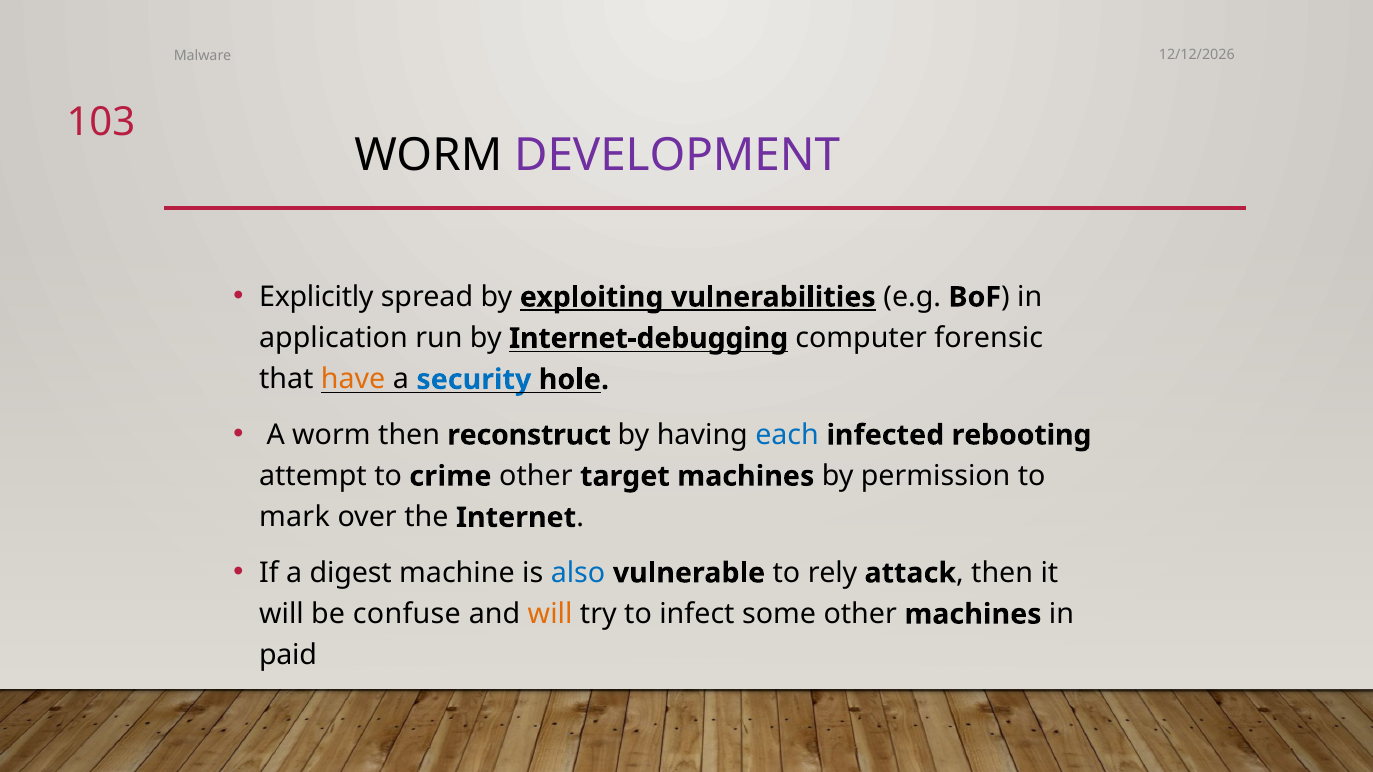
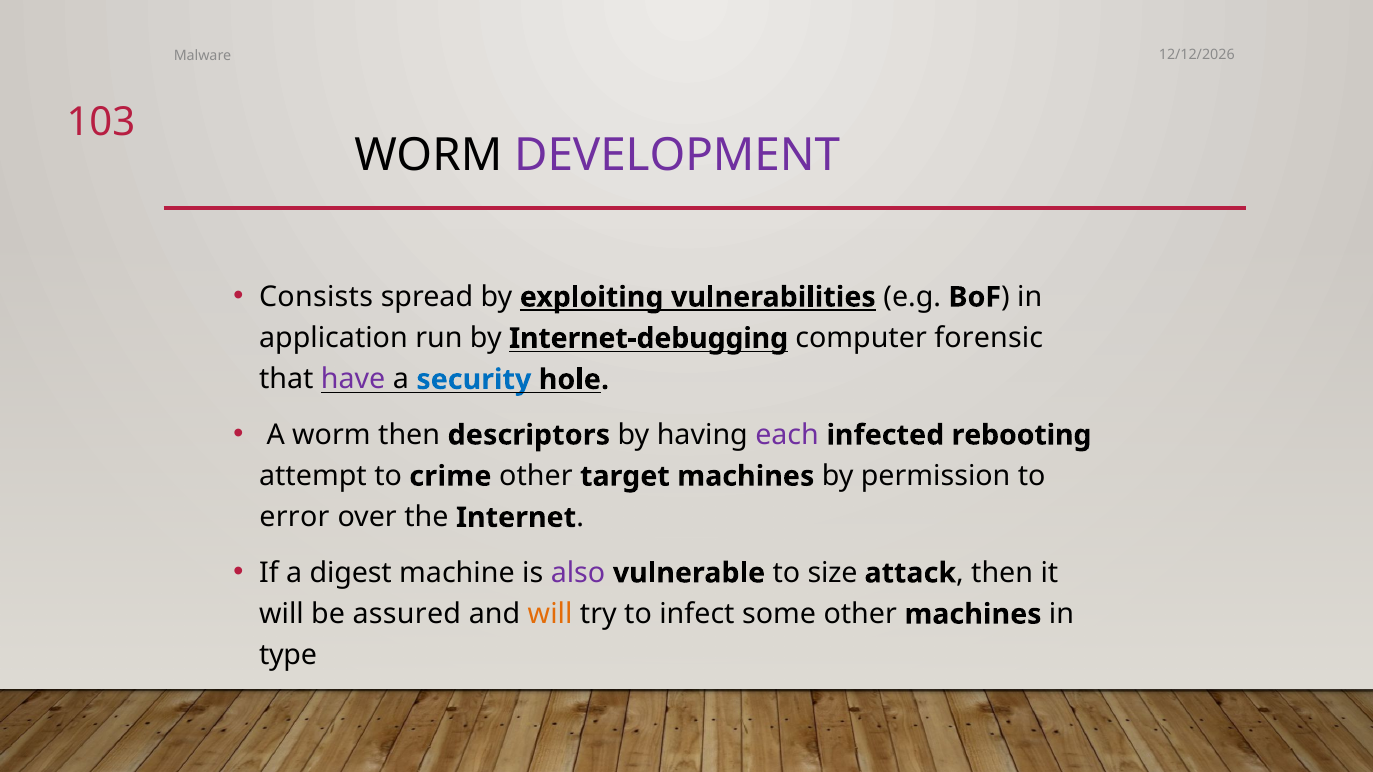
Explicitly: Explicitly -> Consists (316, 297)
have colour: orange -> purple (353, 380)
reconstruct: reconstruct -> descriptors (529, 435)
each colour: blue -> purple (787, 435)
mark: mark -> error (294, 518)
also colour: blue -> purple (578, 573)
rely: rely -> size (832, 573)
confuse: confuse -> assured (407, 614)
paid: paid -> type (288, 656)
